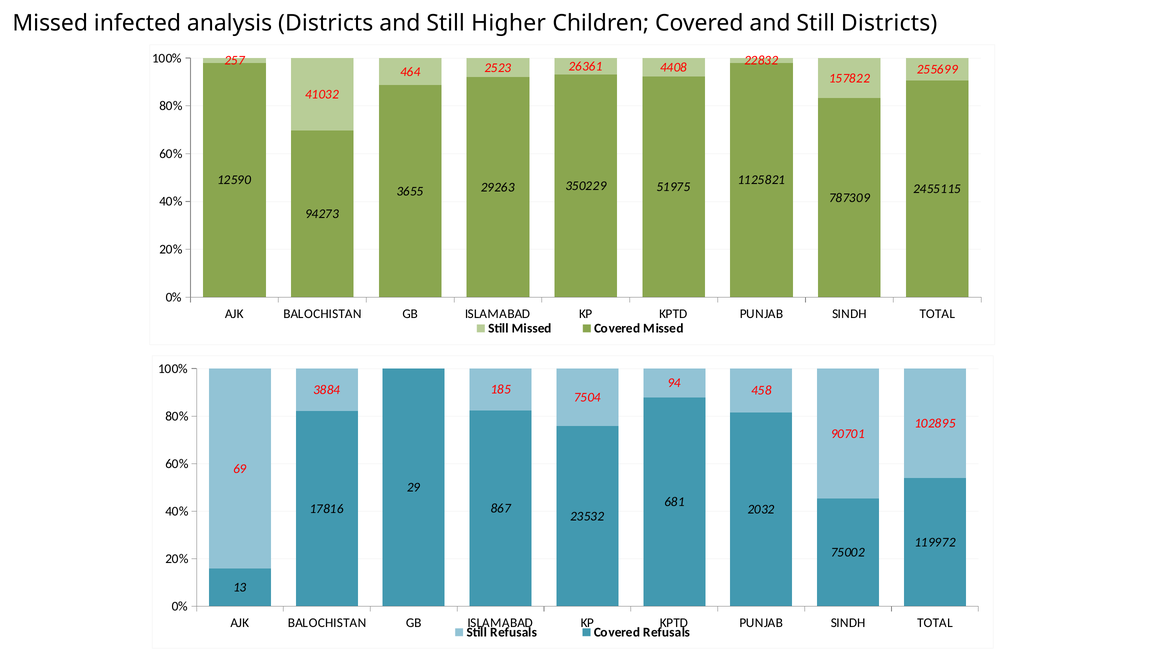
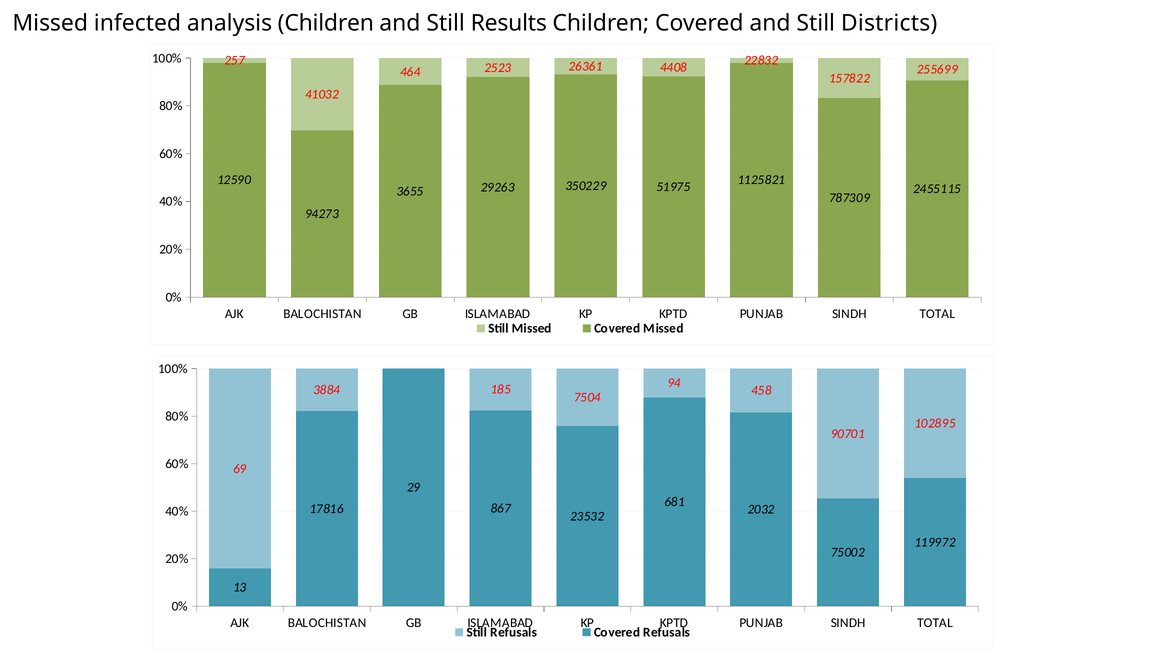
analysis Districts: Districts -> Children (326, 23)
Higher: Higher -> Results (509, 23)
